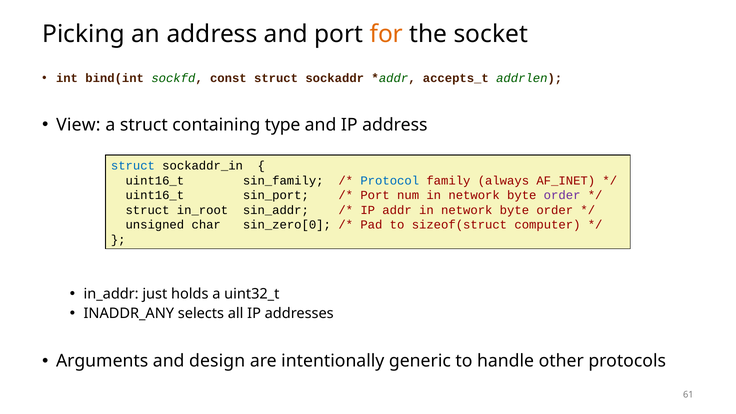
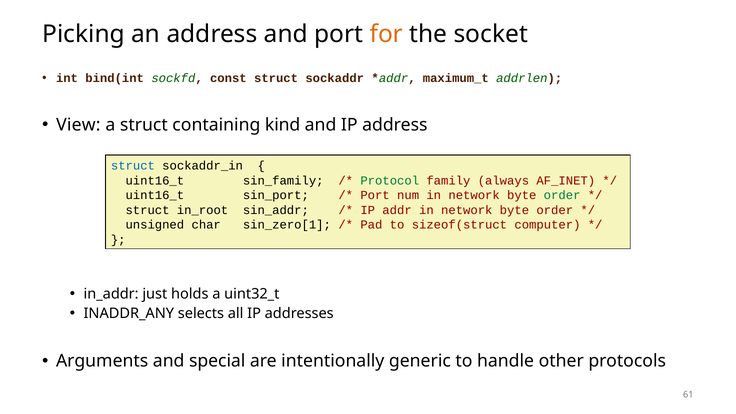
accepts_t: accepts_t -> maximum_t (456, 78)
type: type -> kind (283, 125)
Protocol colour: blue -> green (390, 181)
order colour: purple -> green (562, 195)
sin_zero[0: sin_zero[0 -> sin_zero[1 (287, 225)
design: design -> special (217, 361)
